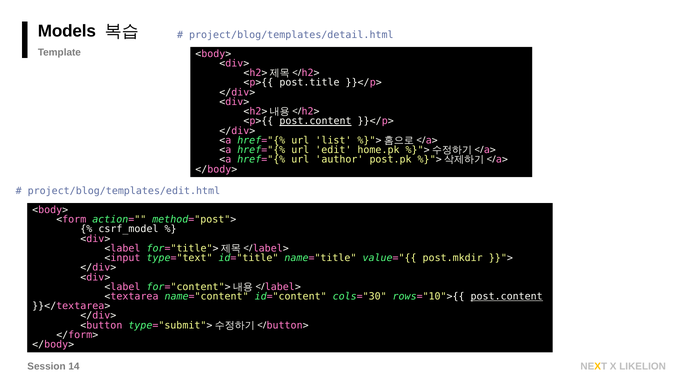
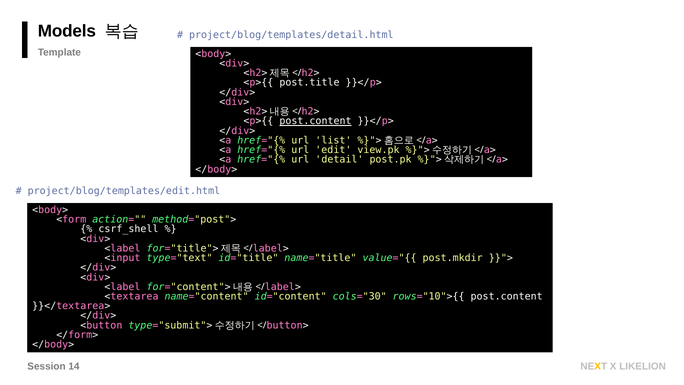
home.pk: home.pk -> view.pk (378, 150)
author: author -> detail (339, 160)
csrf_model: csrf_model -> csrf_shell (128, 229)
post.content underline: present -> none (507, 296)
